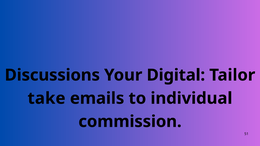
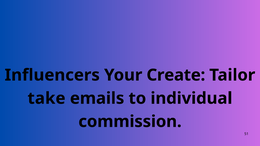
Discussions: Discussions -> Influencers (52, 75)
Digital: Digital -> Create (176, 75)
